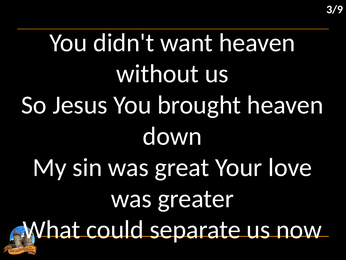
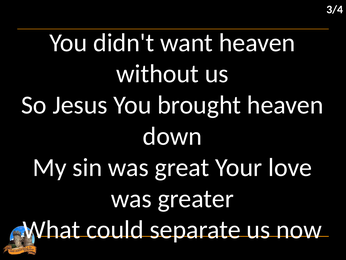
3/9: 3/9 -> 3/4 (335, 9)
